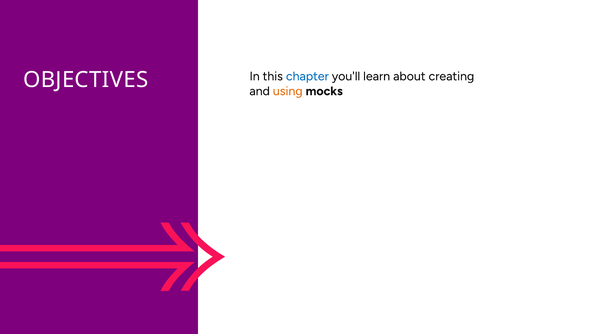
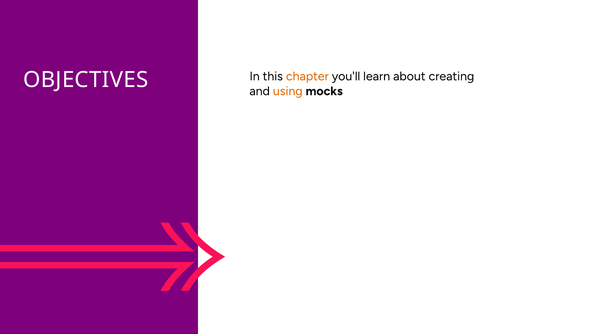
chapter colour: blue -> orange (307, 76)
